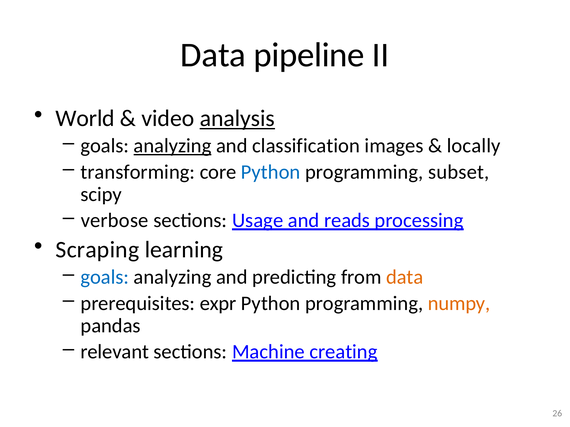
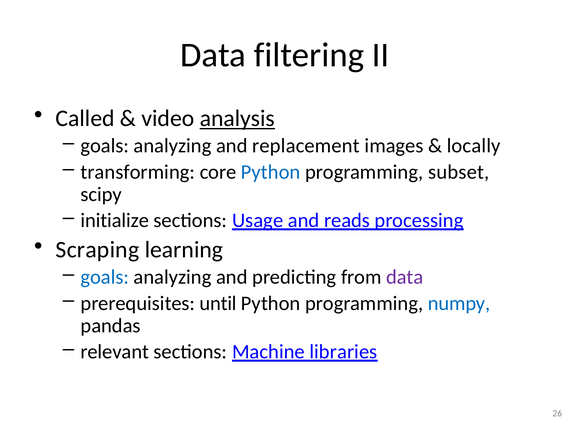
pipeline: pipeline -> filtering (309, 55)
World: World -> Called (85, 119)
analyzing underline: present -> none (173, 146)
classification: classification -> replacement (306, 146)
verbose: verbose -> initialize (115, 221)
data colour: orange -> purple (405, 278)
expr: expr -> until (218, 304)
numpy colour: orange -> blue (459, 304)
creating: creating -> libraries (343, 352)
